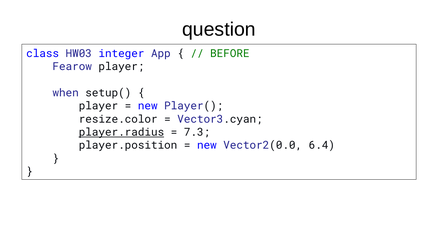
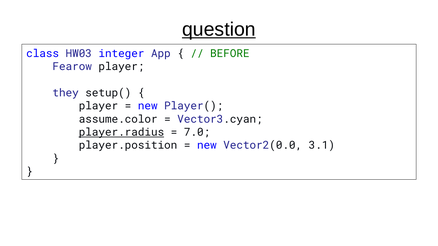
question underline: none -> present (219, 30)
when: when -> they (66, 93)
resize.color: resize.color -> assume.color (118, 119)
7.3: 7.3 -> 7.0 (197, 132)
6.4: 6.4 -> 3.1 (322, 146)
